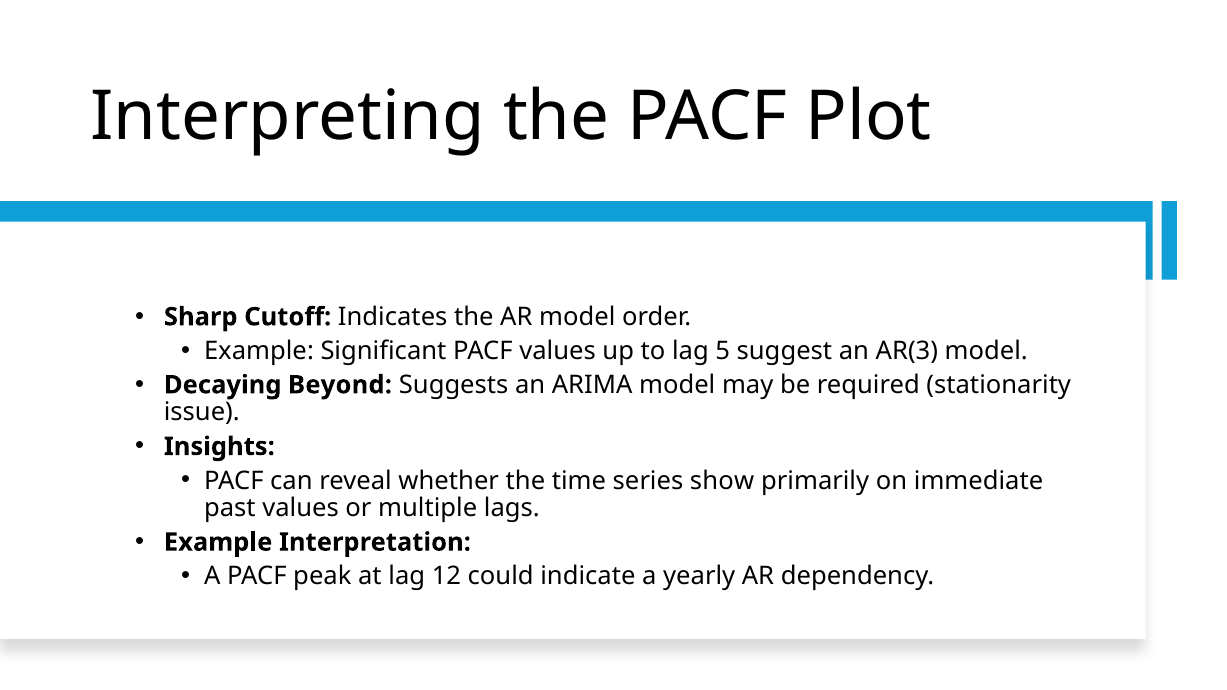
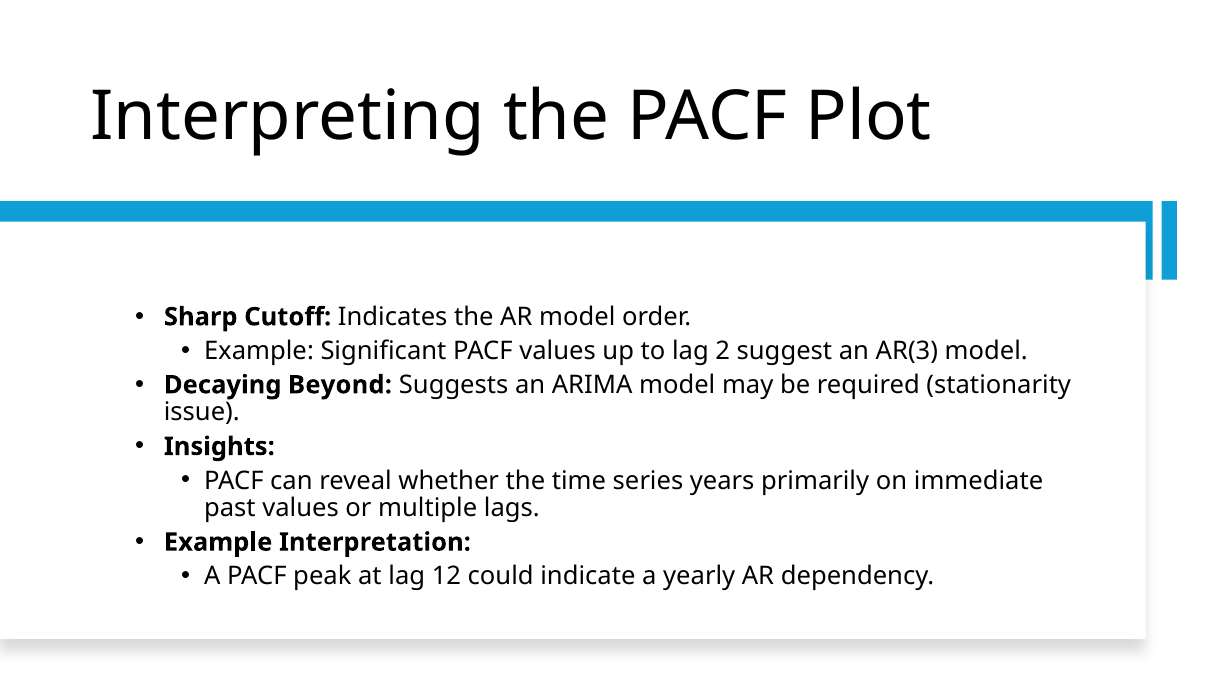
5: 5 -> 2 (723, 351)
show: show -> years (722, 481)
